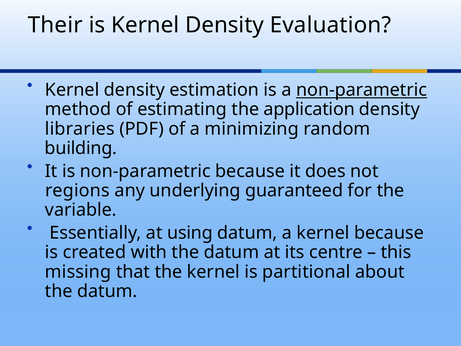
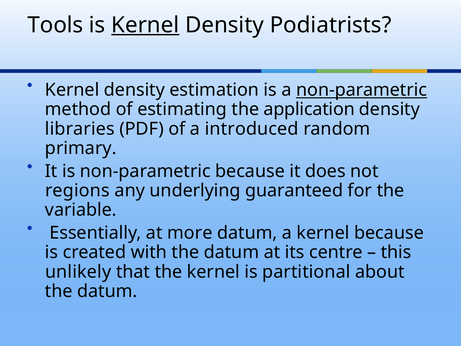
Their: Their -> Tools (55, 25)
Kernel underline: none -> present (145, 25)
Evaluation: Evaluation -> Podiatrists (331, 25)
minimizing: minimizing -> introduced (252, 129)
building: building -> primary (81, 148)
using: using -> more (190, 233)
missing: missing -> unlikely (78, 272)
